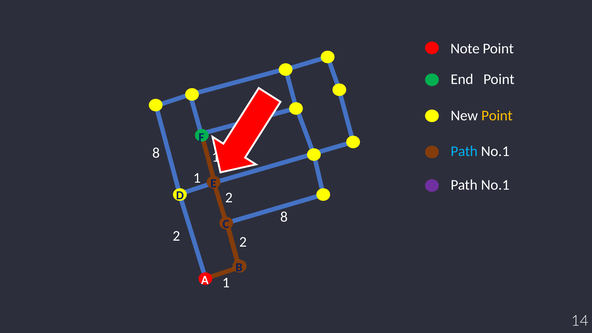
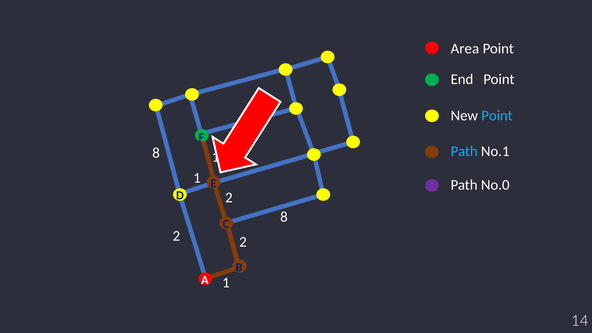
Note: Note -> Area (465, 49)
Point colour: yellow -> light blue (497, 116)
No.1: No.1 -> No.0 (495, 185)
